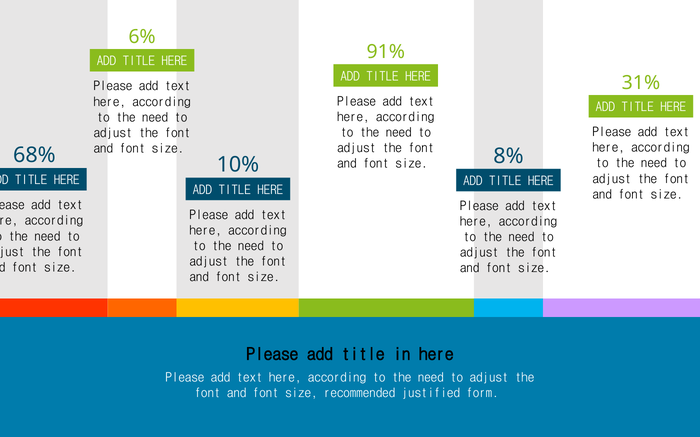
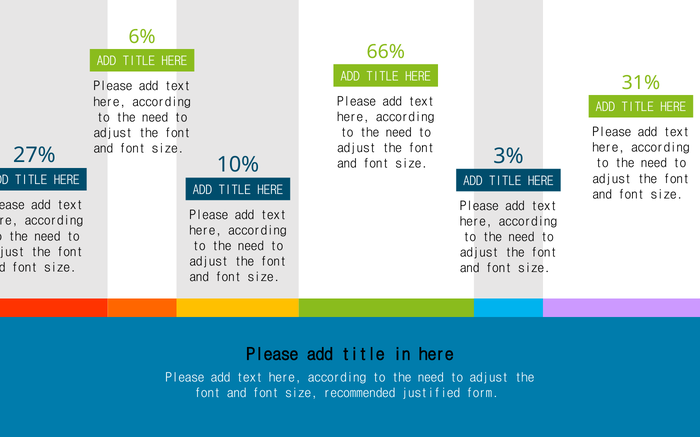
91%: 91% -> 66% (386, 52)
68%: 68% -> 27% (34, 155)
8%: 8% -> 3% (508, 156)
